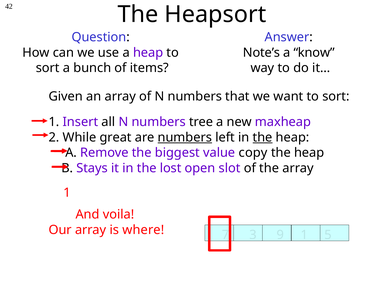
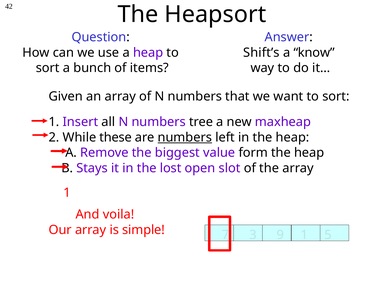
Note’s: Note’s -> Shift’s (261, 53)
great: great -> these (116, 137)
the underline: present -> none (263, 137)
copy: copy -> form (253, 153)
where: where -> simple (143, 230)
